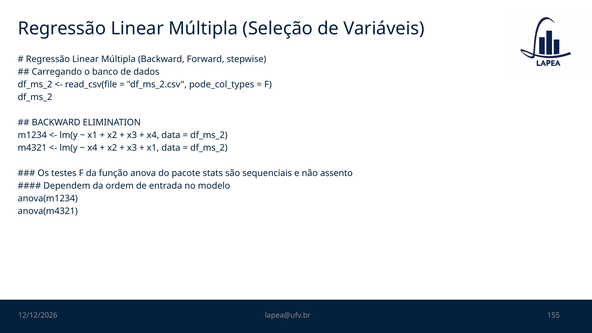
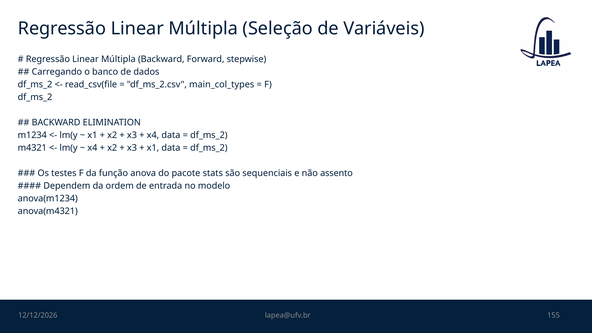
pode_col_types: pode_col_types -> main_col_types (222, 85)
